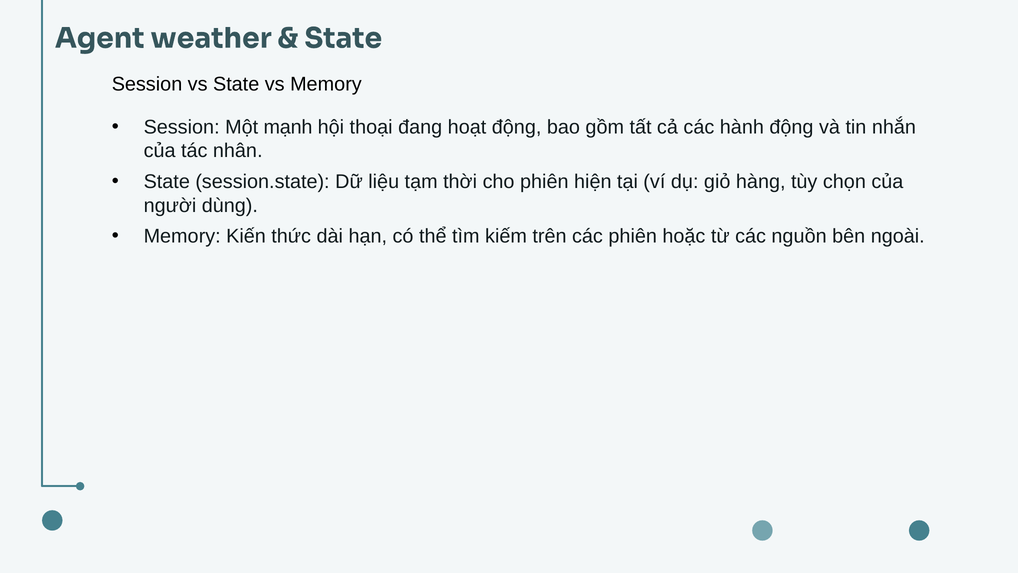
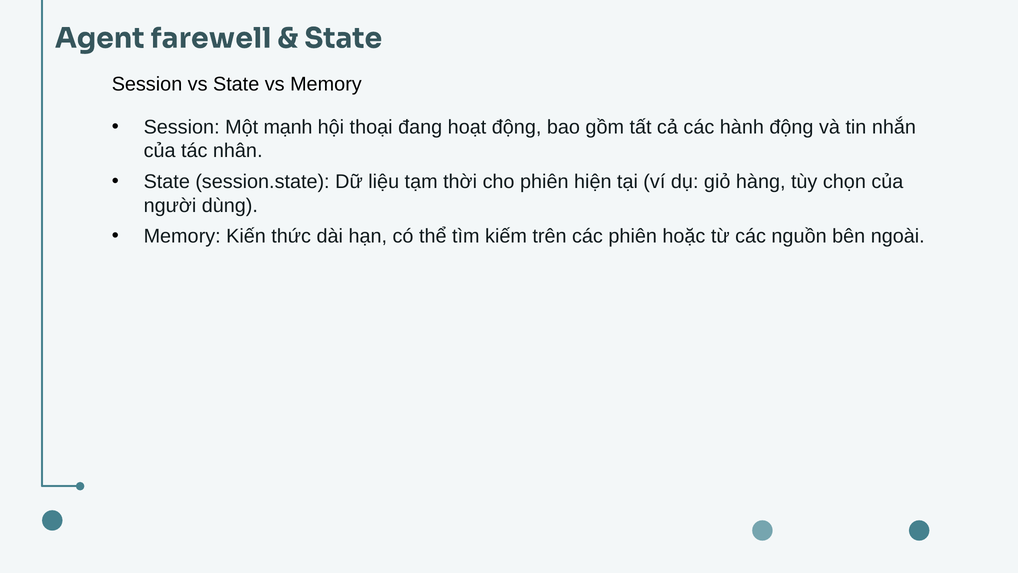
weather: weather -> farewell (211, 38)
